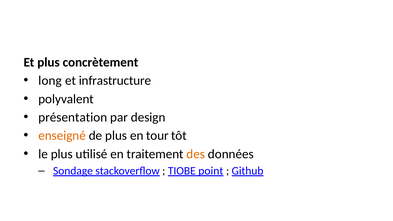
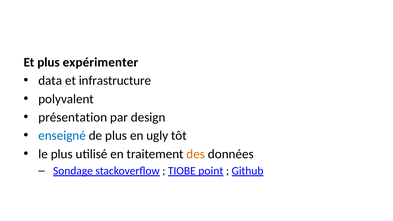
concrètement: concrètement -> expérimenter (100, 62)
long: long -> data (50, 81)
enseigné colour: orange -> blue (62, 136)
tour: tour -> ugly (157, 136)
